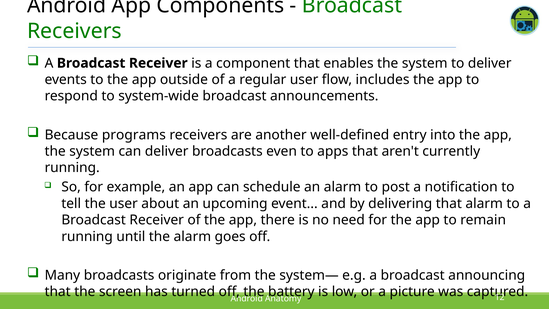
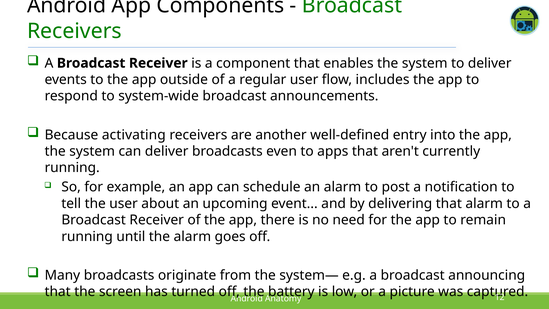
programs: programs -> activating (134, 135)
